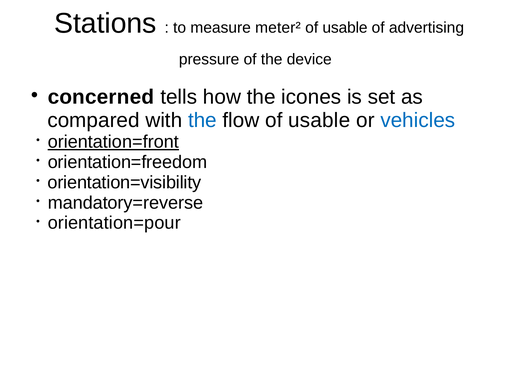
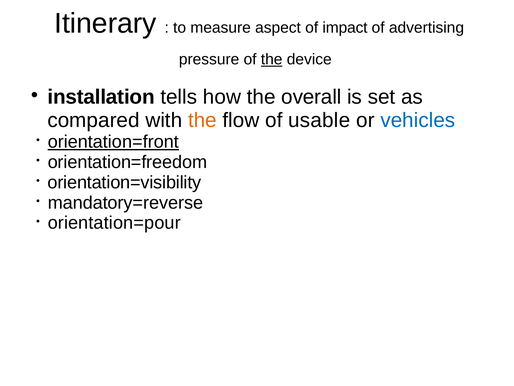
Stations: Stations -> Itinerary (105, 23)
meter²: meter² -> aspect (278, 28)
usable: usable -> impact (345, 28)
the underline: none -> present (272, 59)
concerned: concerned -> installation (101, 97)
icones: icones -> overall (311, 97)
the colour: blue -> orange (202, 120)
